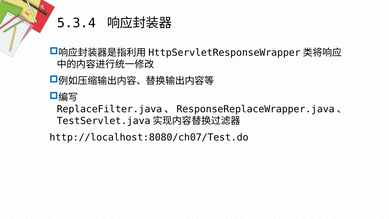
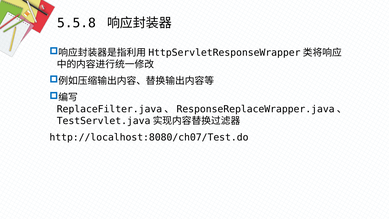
5.3.4: 5.3.4 -> 5.5.8 (77, 23)
